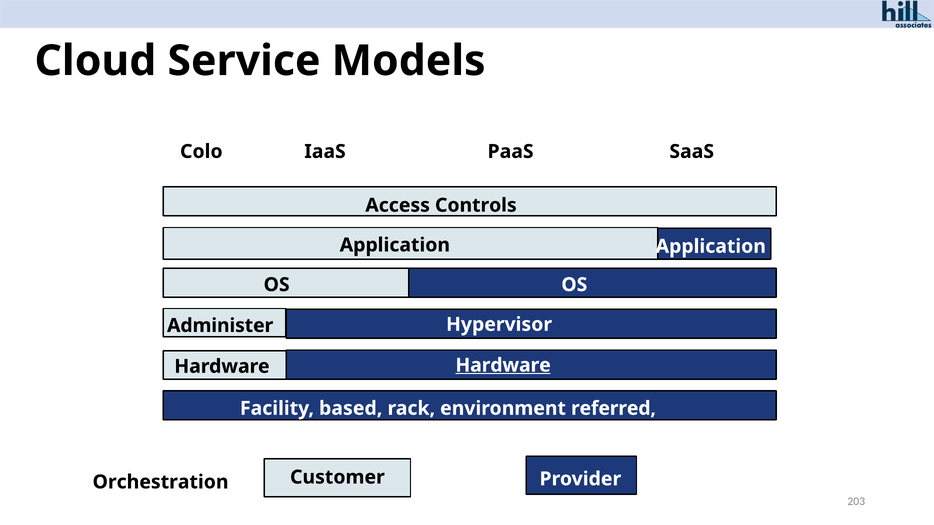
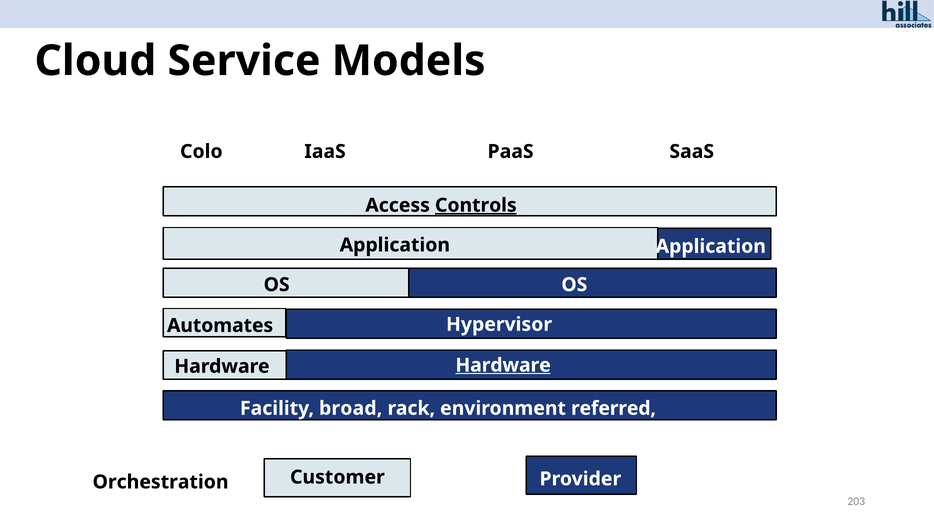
Controls underline: none -> present (476, 205)
Administer: Administer -> Automates (220, 326)
based: based -> broad (351, 409)
